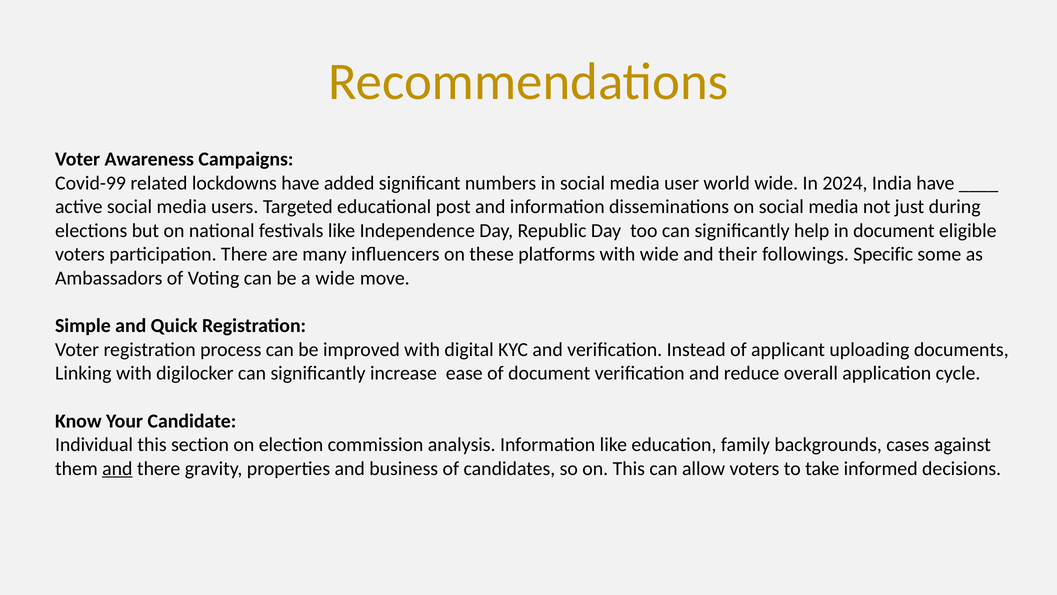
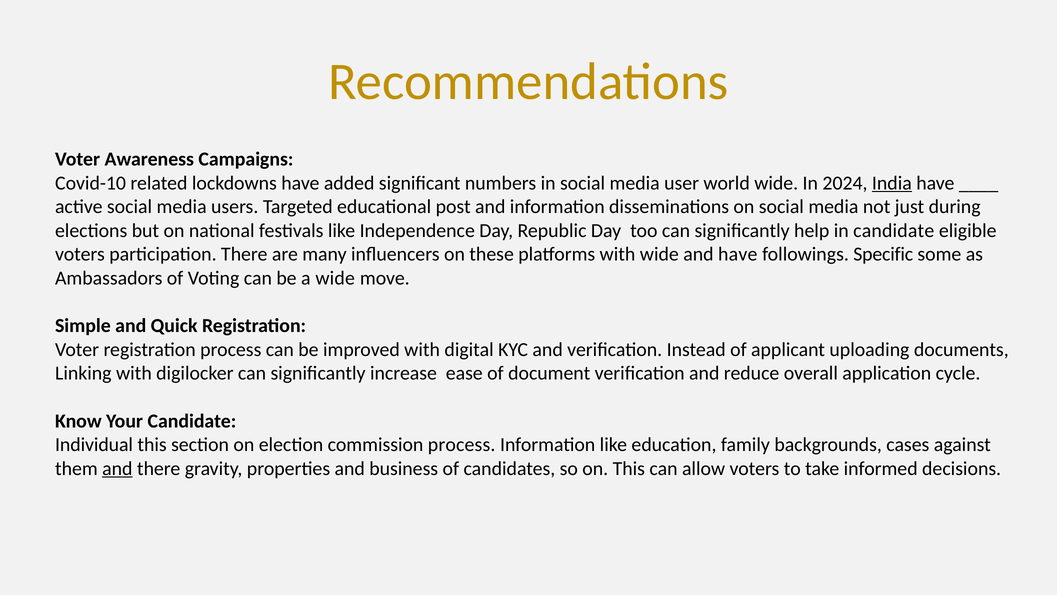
Covid-99: Covid-99 -> Covid-10 (91, 183)
India underline: none -> present (892, 183)
in document: document -> candidate (894, 230)
and their: their -> have (738, 254)
commission analysis: analysis -> process (462, 444)
